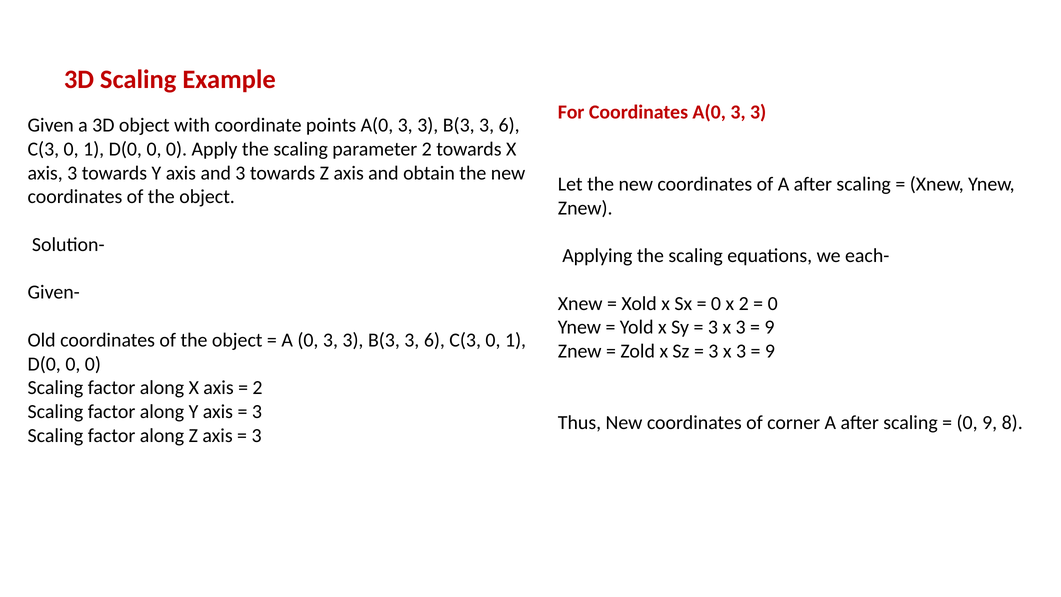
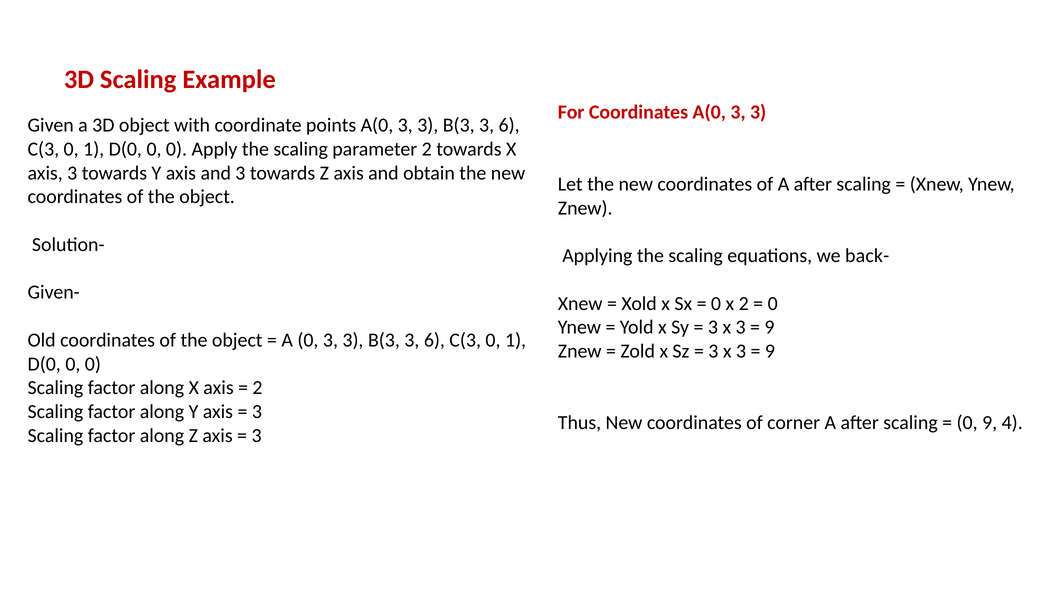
each-: each- -> back- (867, 256)
8: 8 -> 4 (1012, 423)
